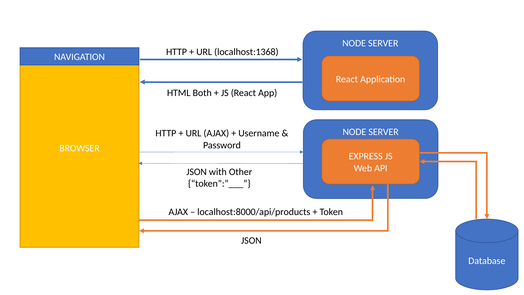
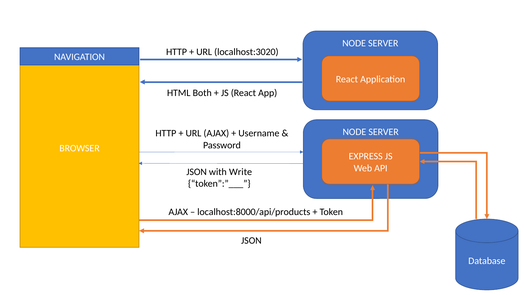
localhost:1368: localhost:1368 -> localhost:3020 (246, 52)
Other: Other -> Write (241, 172)
